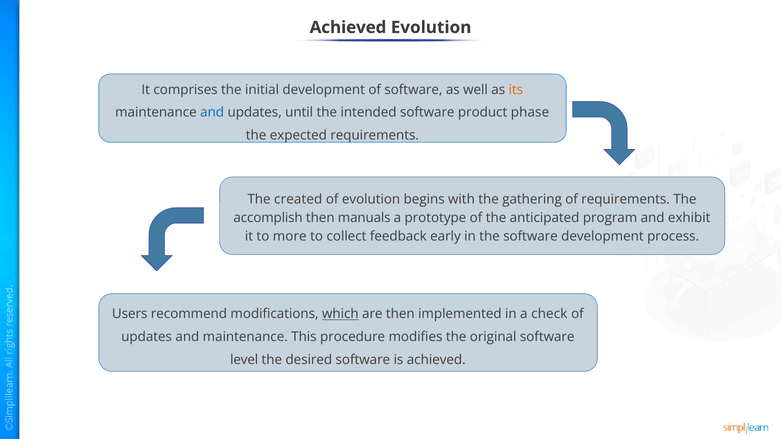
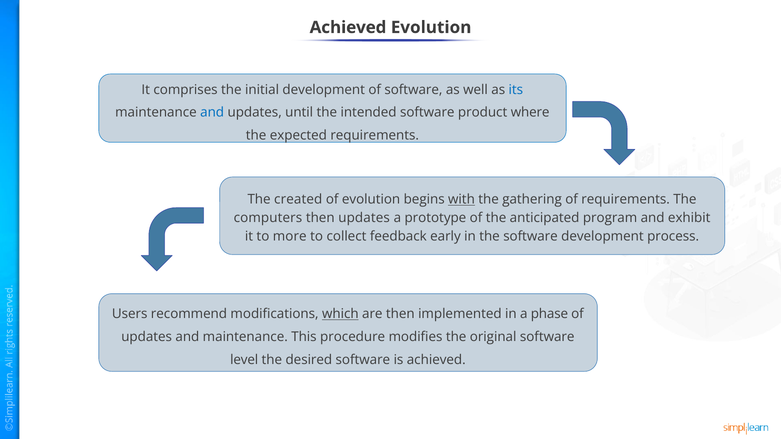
its colour: orange -> blue (516, 90)
phase: phase -> where (530, 113)
with underline: none -> present (461, 200)
accomplish: accomplish -> computers (268, 218)
then manuals: manuals -> updates (364, 218)
check: check -> phase (549, 314)
